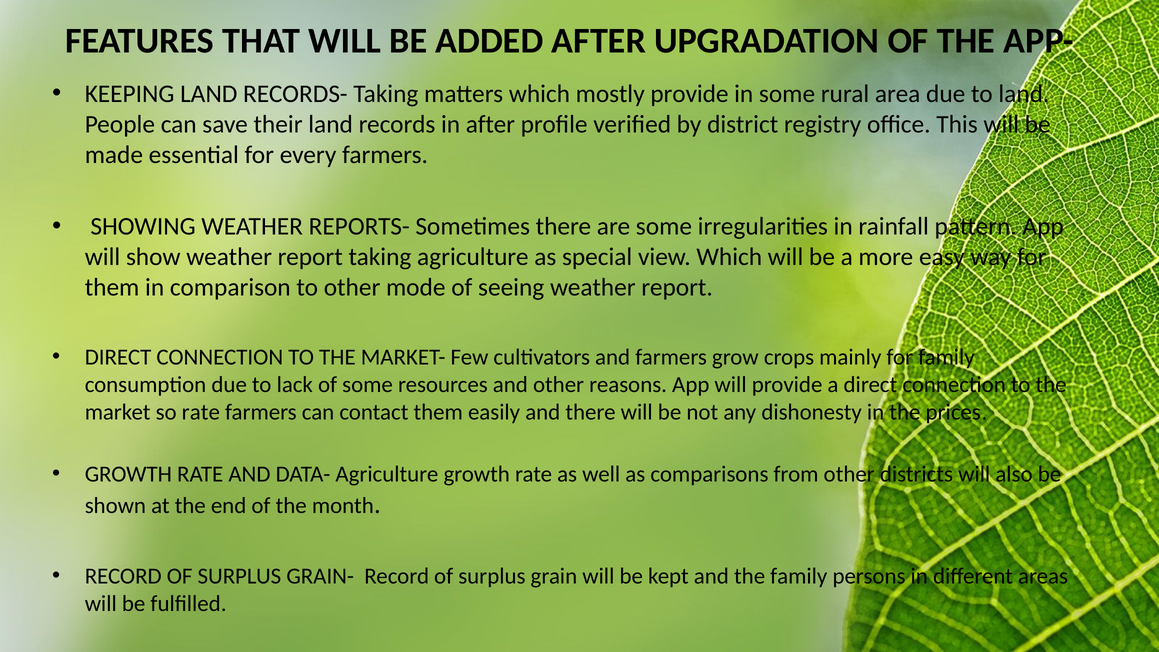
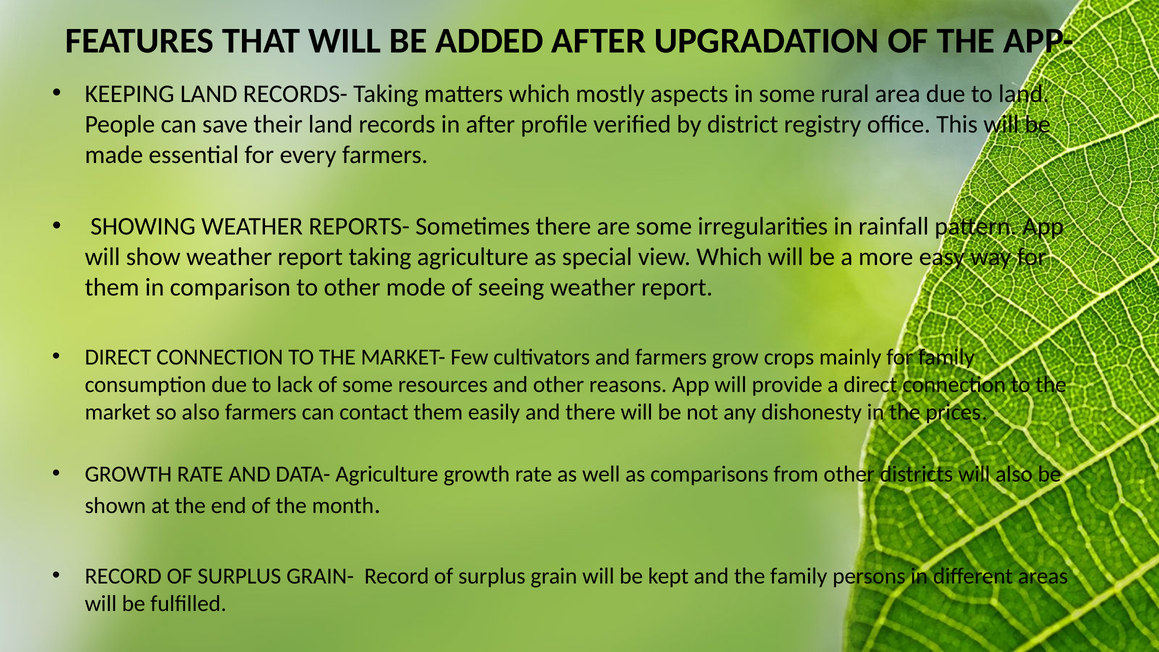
mostly provide: provide -> aspects (689, 94)
so rate: rate -> also (201, 412)
